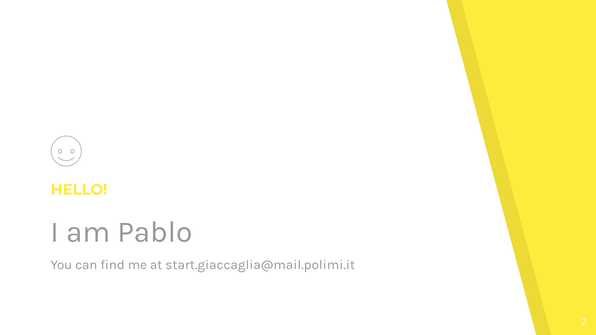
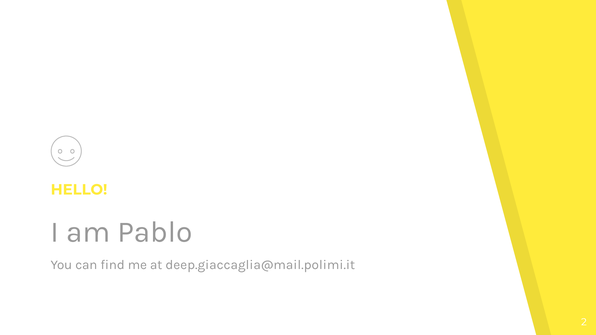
start.giaccaglia@mail.polimi.it: start.giaccaglia@mail.polimi.it -> deep.giaccaglia@mail.polimi.it (260, 265)
